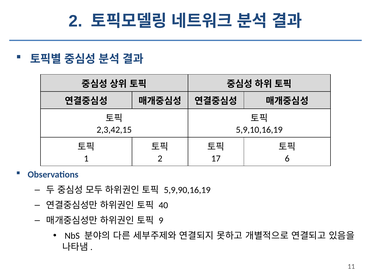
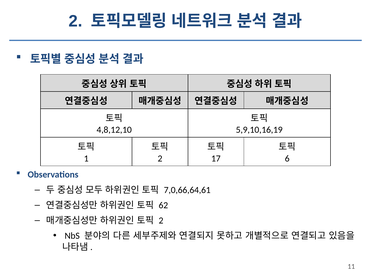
2,3,42,15: 2,3,42,15 -> 4,8,12,10 (114, 130)
5,9,90,16,19: 5,9,90,16,19 -> 7,0,66,64,61 (187, 189)
40: 40 -> 62 (163, 205)
9: 9 -> 2 (161, 220)
